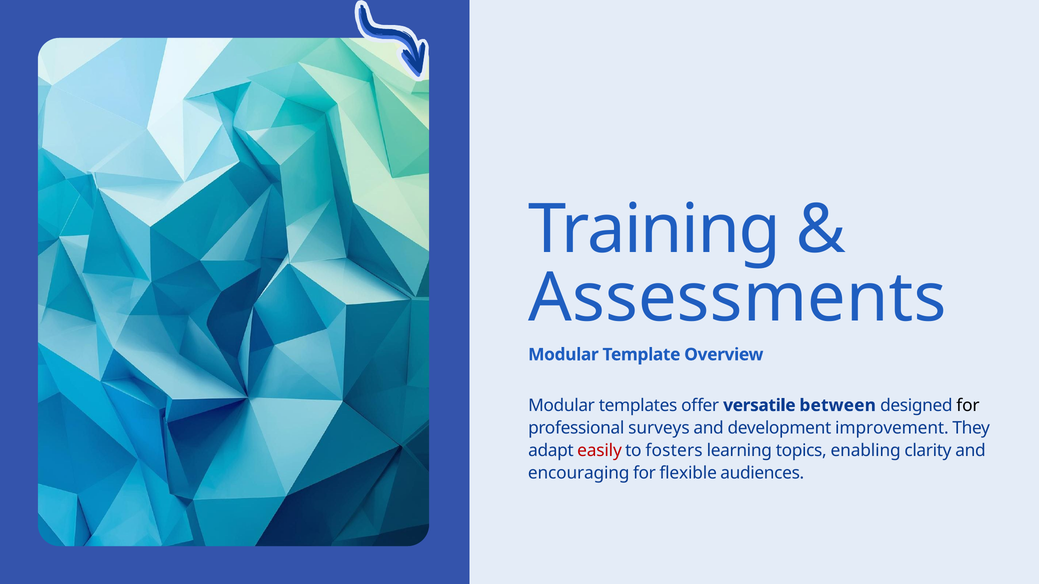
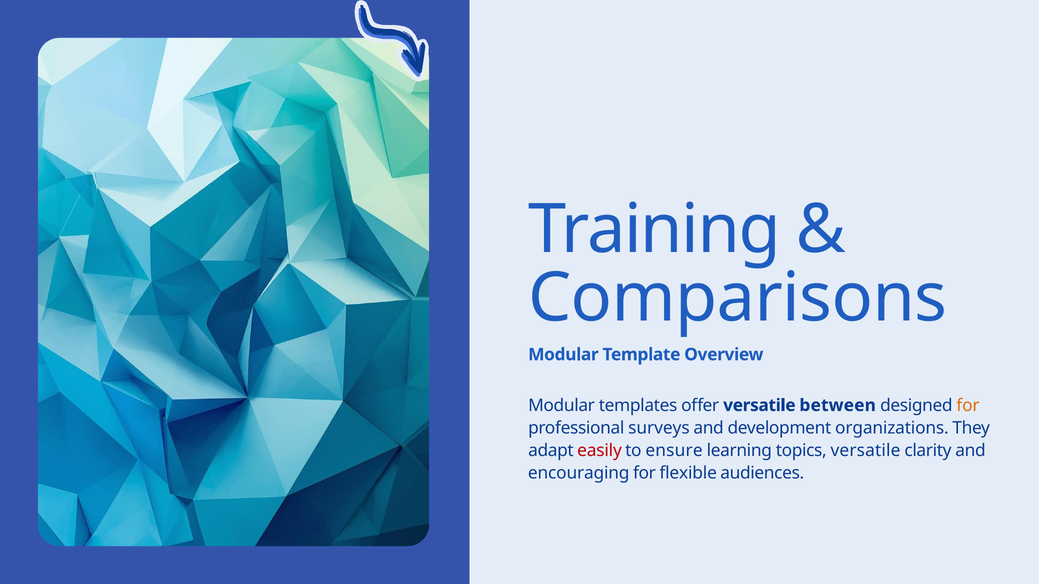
Assessments: Assessments -> Comparisons (738, 299)
for colour: black -> orange (968, 406)
improvement: improvement -> organizations (892, 428)
fosters: fosters -> ensure (674, 451)
topics enabling: enabling -> versatile (866, 451)
